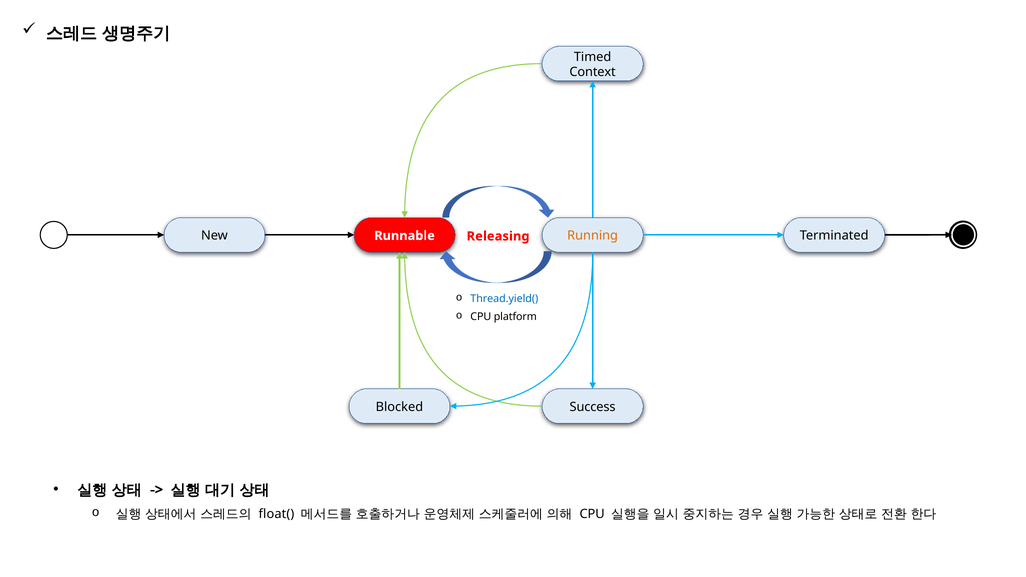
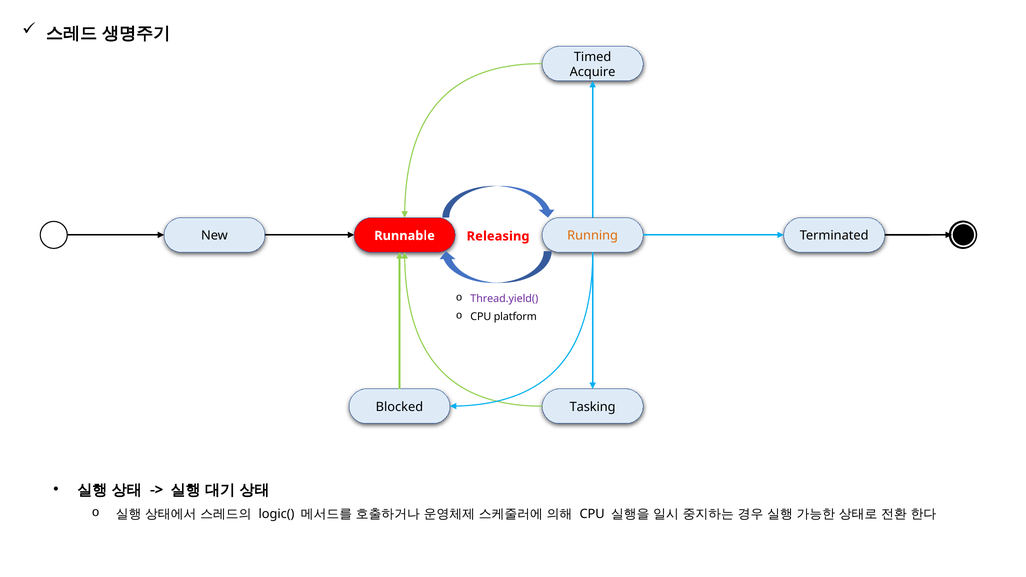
Context: Context -> Acquire (593, 72)
Thread.yield( colour: blue -> purple (504, 299)
Success: Success -> Tasking (593, 407)
float(: float( -> logic( (277, 514)
